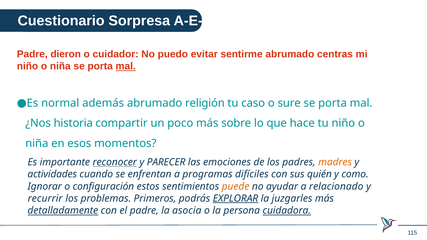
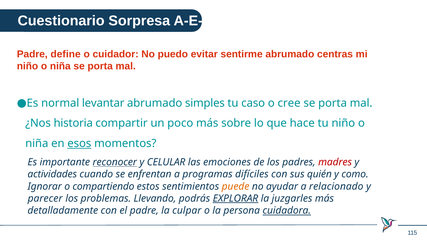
dieron: dieron -> define (66, 54)
mal underline: present -> none (126, 66)
además: además -> levantar (103, 103)
religión: religión -> simples (205, 103)
sure: sure -> cree (289, 103)
esos underline: none -> present (79, 144)
PARECER: PARECER -> CELULAR (166, 162)
madres colour: orange -> red (335, 162)
configuración: configuración -> compartiendo (103, 187)
recurrir: recurrir -> parecer (45, 199)
Primeros: Primeros -> Llevando (155, 199)
detalladamente underline: present -> none (63, 211)
asocia: asocia -> culpar (187, 211)
